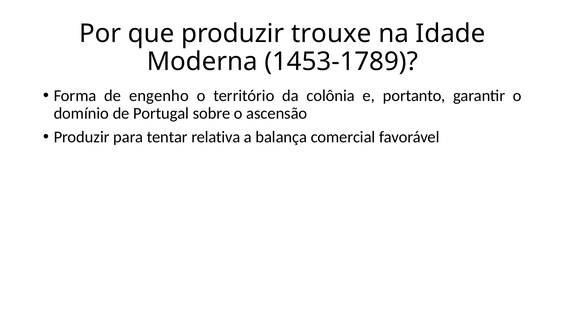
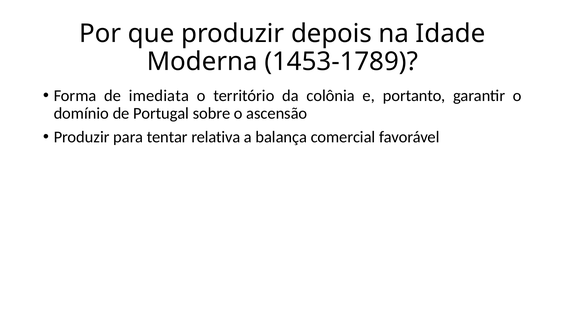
trouxe: trouxe -> depois (331, 33)
engenho: engenho -> imediata (159, 96)
